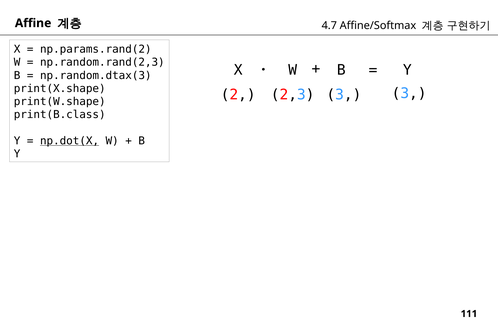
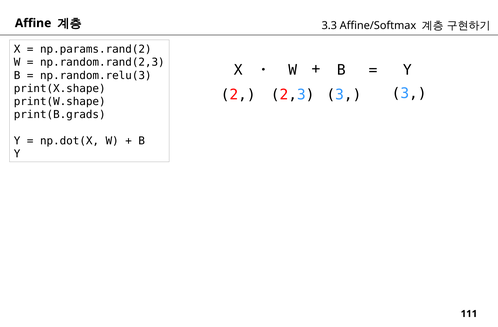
4.7: 4.7 -> 3.3 (329, 26)
np.random.dtax(3: np.random.dtax(3 -> np.random.relu(3 (96, 75)
print(B.class: print(B.class -> print(B.grads (60, 115)
np.dot(X underline: present -> none (70, 141)
